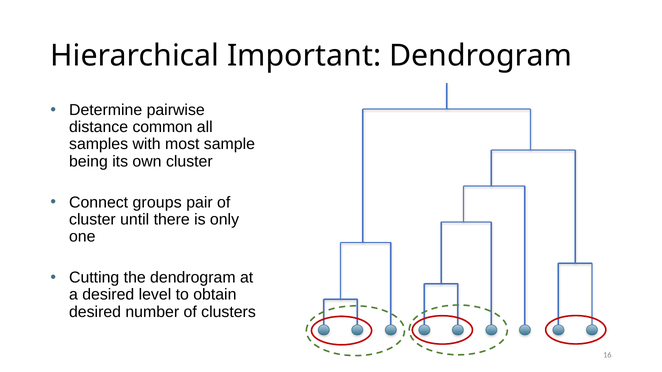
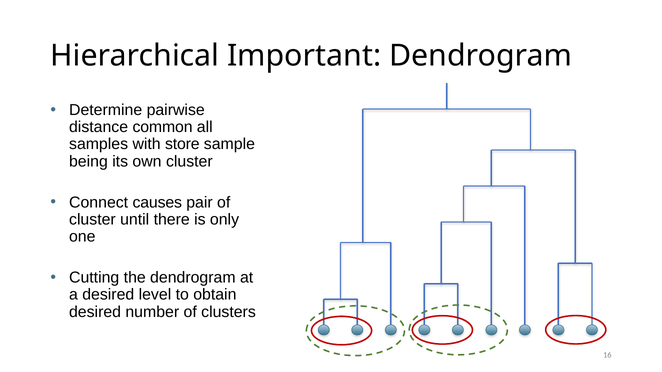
most: most -> store (182, 144)
groups: groups -> causes (157, 203)
